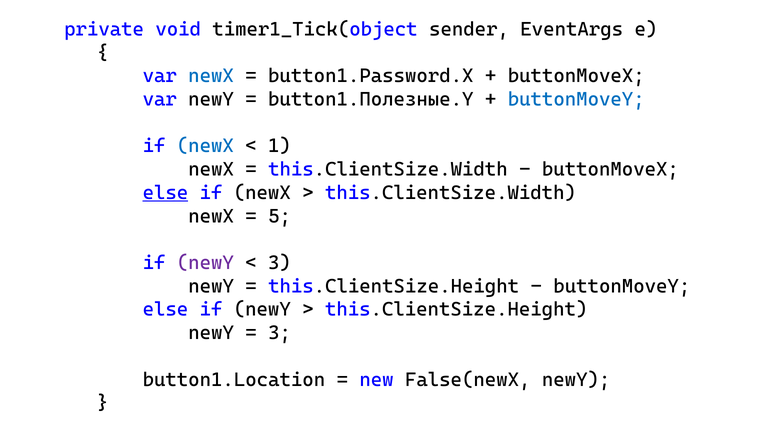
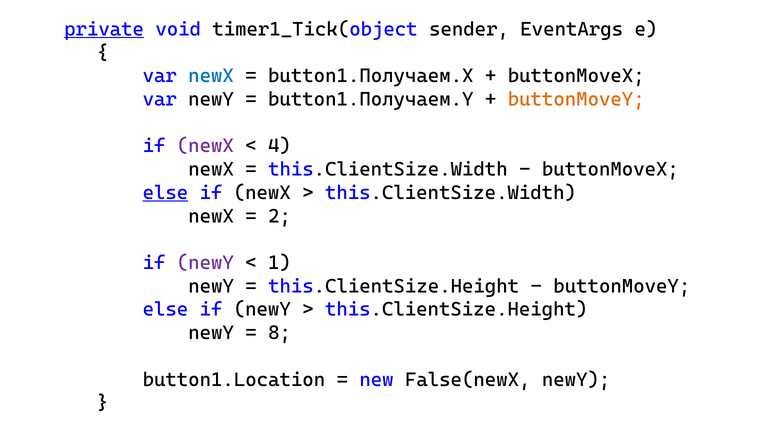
private underline: none -> present (104, 29)
button1.Password.X: button1.Password.X -> button1.Получаем.X (371, 76)
button1.Полезные.Y: button1.Полезные.Y -> button1.Получаем.Y (371, 99)
buttonMoveY colour: blue -> orange (576, 99)
newX colour: blue -> purple (205, 146)
1: 1 -> 4 (279, 146)
5: 5 -> 2 (280, 216)
3: 3 -> 1 (279, 263)
3: 3 -> 8 (280, 333)
